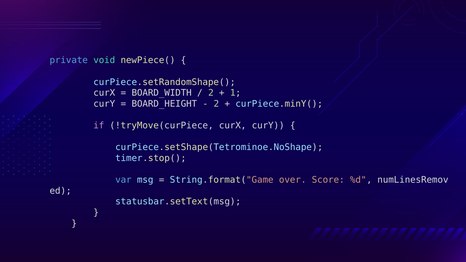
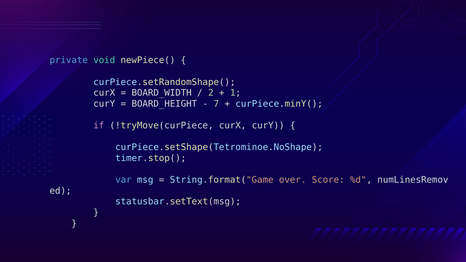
2: 2 -> 7 (216, 104)
